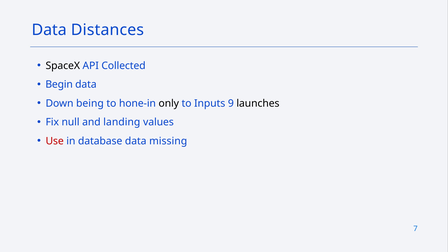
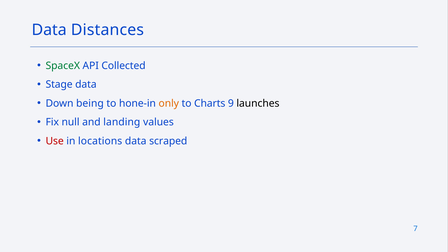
SpaceX colour: black -> green (63, 66)
Begin: Begin -> Stage (59, 85)
only colour: black -> orange (169, 103)
Inputs: Inputs -> Charts (210, 103)
database: database -> locations (100, 141)
missing: missing -> scraped (168, 141)
